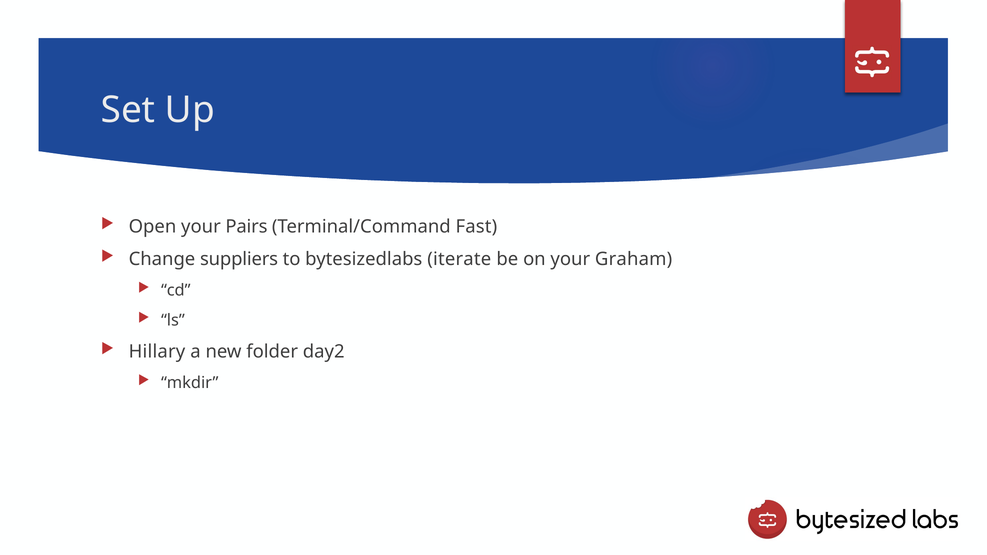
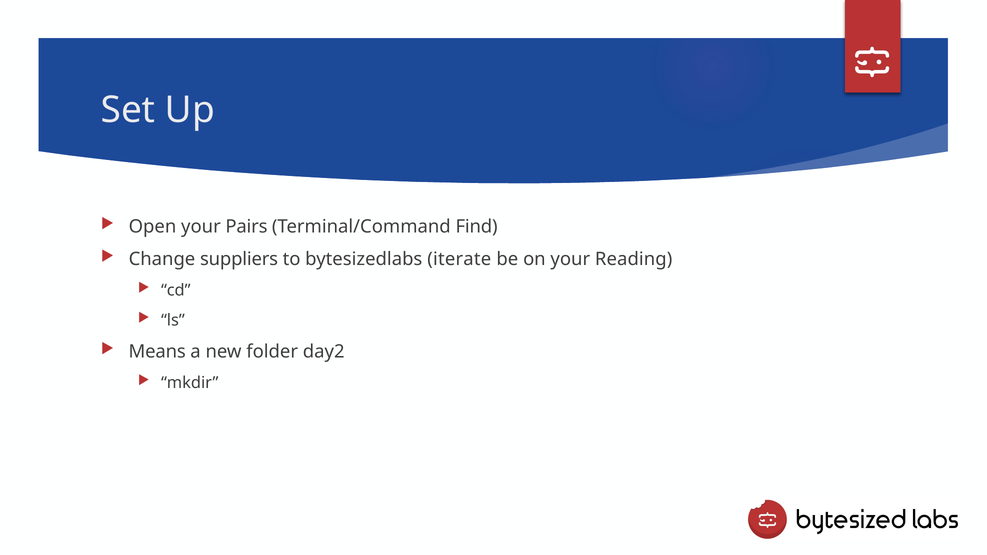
Fast: Fast -> Find (477, 227)
Graham: Graham -> Reading (634, 259)
Hillary: Hillary -> Means (157, 352)
